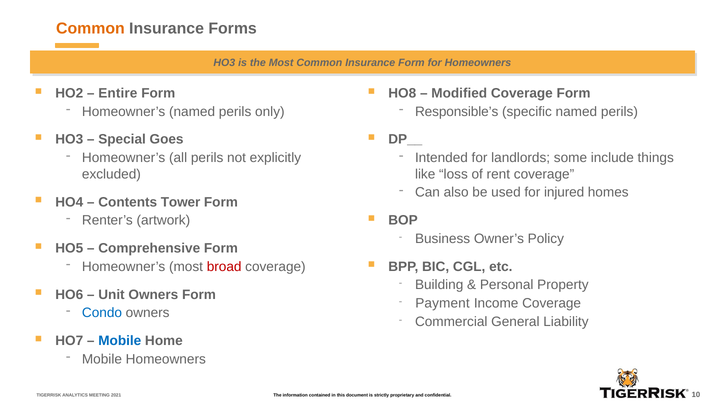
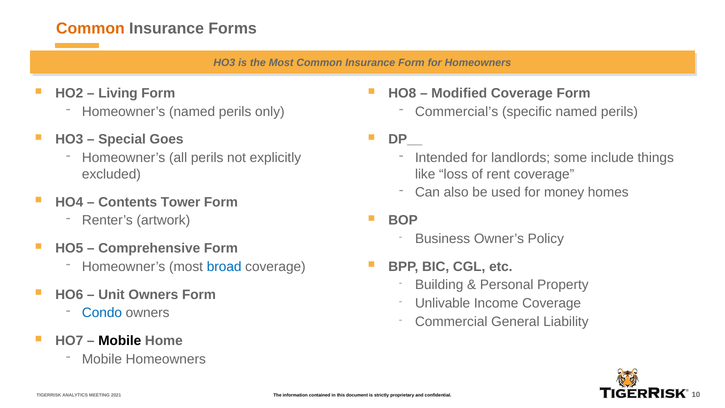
Entire: Entire -> Living (118, 93)
Responsible’s: Responsible’s -> Commercial’s (457, 112)
injured: injured -> money (564, 192)
broad colour: red -> blue (224, 267)
Payment: Payment -> Unlivable (443, 303)
Mobile colour: blue -> black (120, 341)
